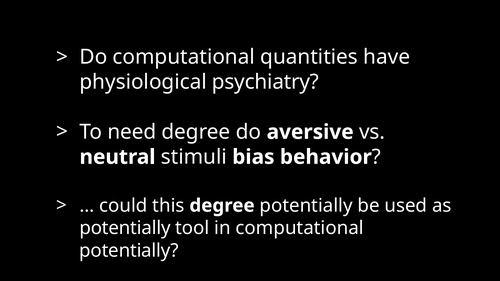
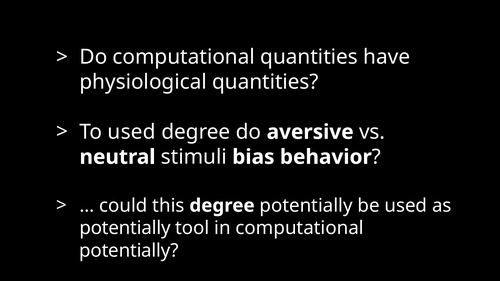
physiological psychiatry: psychiatry -> quantities (265, 82)
To need: need -> used (132, 132)
